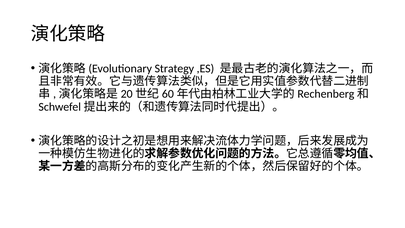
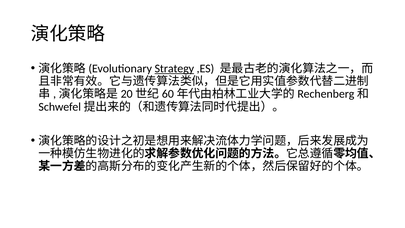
Strategy underline: none -> present (174, 68)
